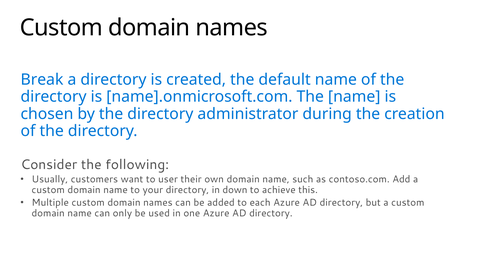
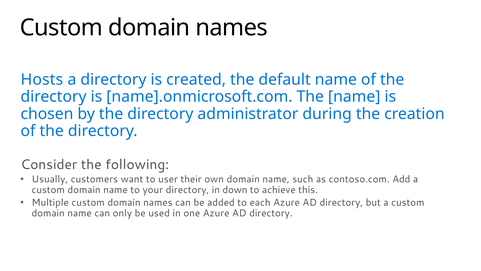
Break: Break -> Hosts (42, 80)
